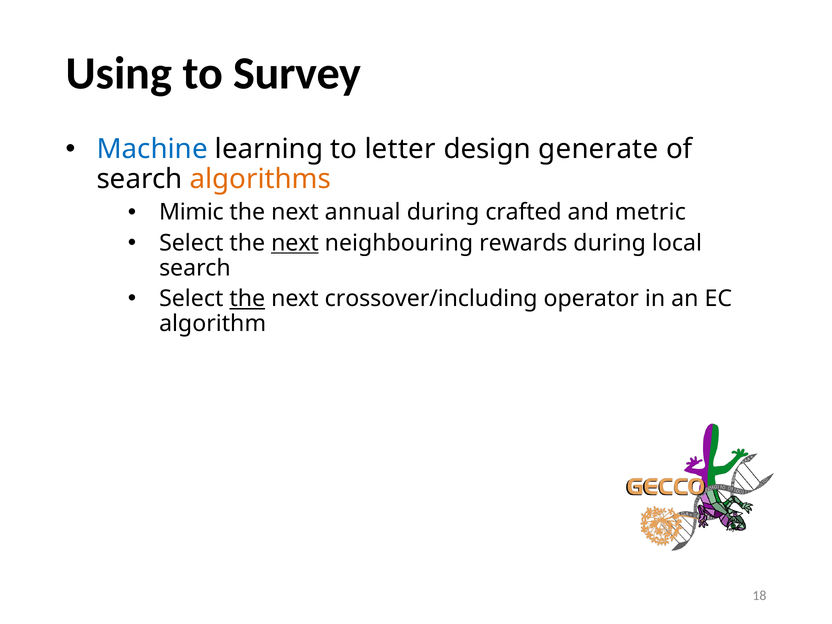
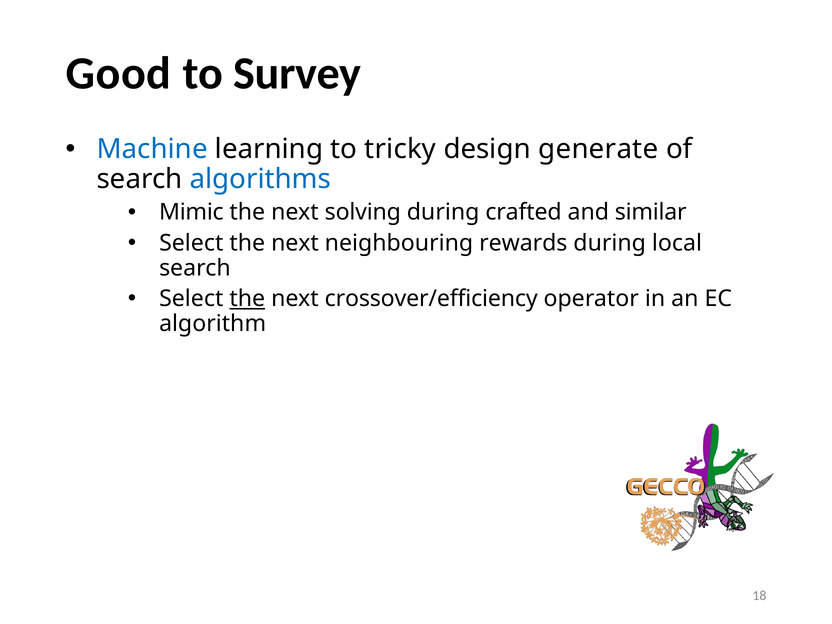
Using: Using -> Good (119, 73)
letter: letter -> tricky (400, 149)
algorithms colour: orange -> blue (260, 179)
annual: annual -> solving (363, 212)
metric: metric -> similar (651, 212)
next underline: present -> none (295, 243)
crossover/including: crossover/including -> crossover/efficiency (431, 299)
